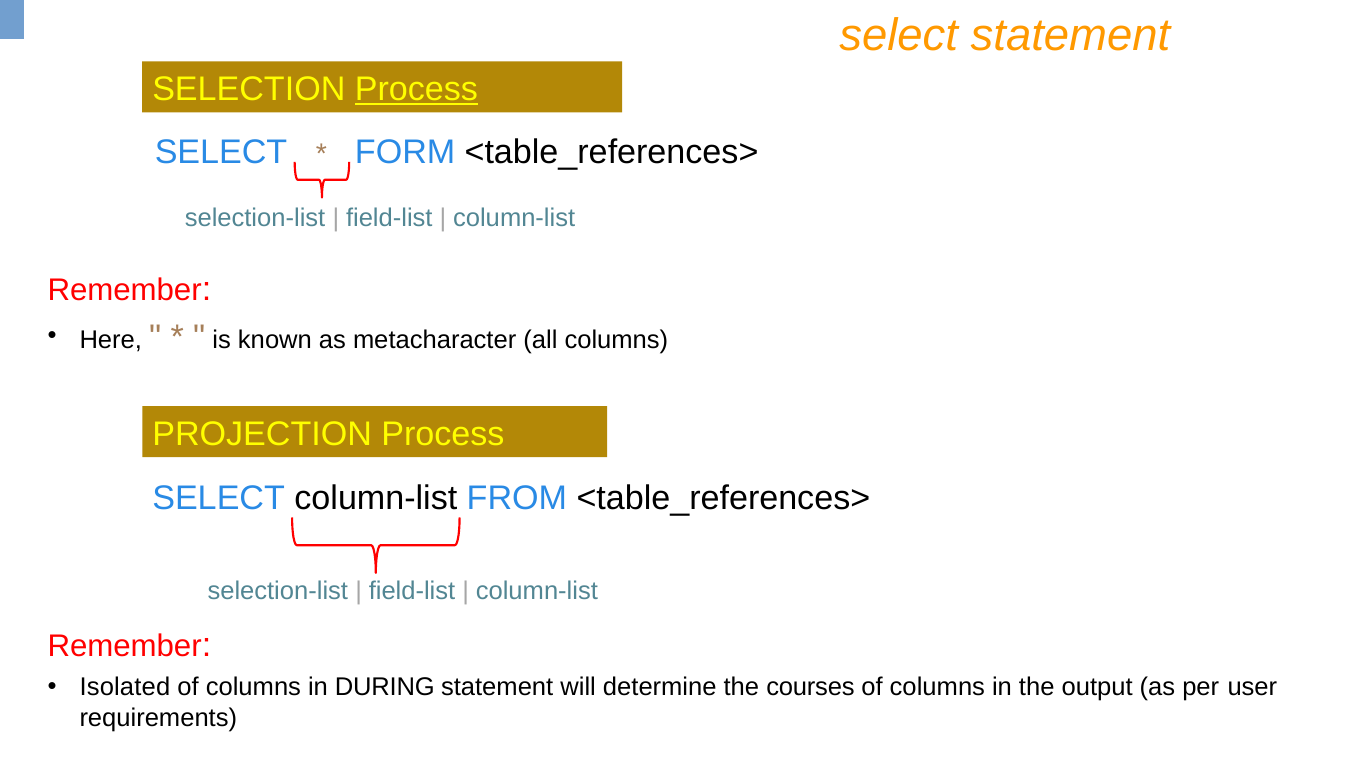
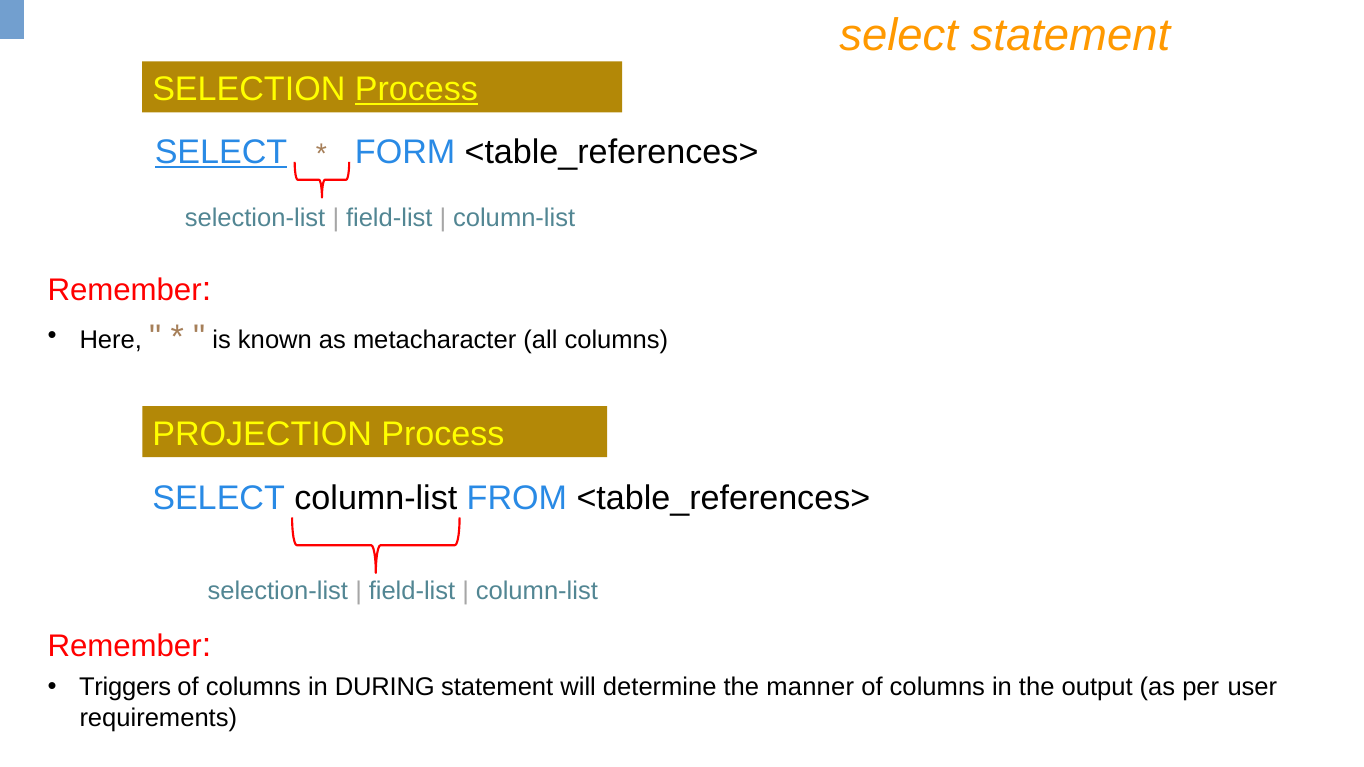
SELECT underline: none -> present (221, 152)
Isolated: Isolated -> Triggers (125, 687)
courses: courses -> manner (810, 687)
